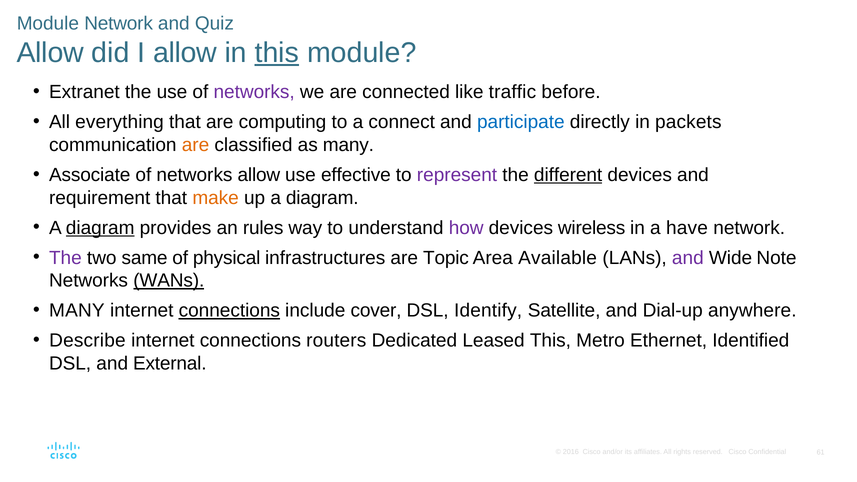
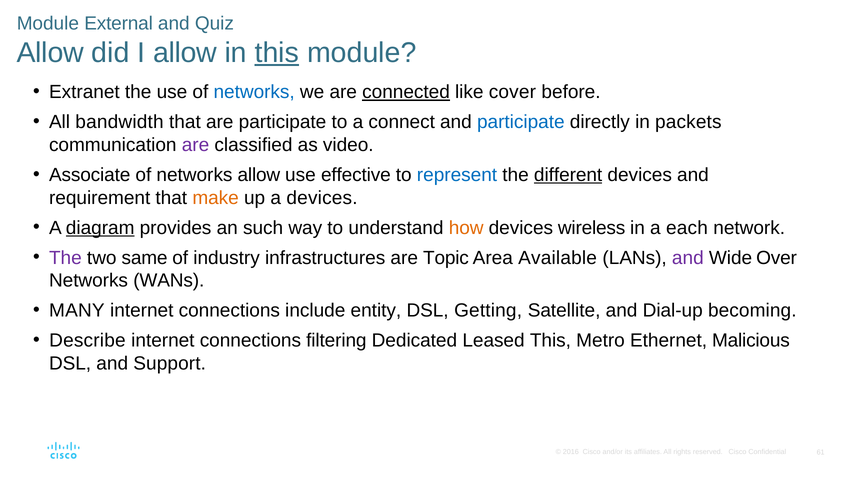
Module Network: Network -> External (119, 24)
networks colour: purple -> blue (254, 92)
connected underline: none -> present (406, 92)
traffic: traffic -> cover (512, 92)
everything: everything -> bandwidth (119, 122)
are computing: computing -> participate (283, 122)
are colour: orange -> purple (196, 145)
as many: many -> video (348, 145)
represent colour: purple -> blue (457, 175)
up a diagram: diagram -> devices (322, 198)
rules: rules -> such (263, 228)
how colour: purple -> orange (466, 228)
have: have -> each (687, 228)
physical: physical -> industry (227, 258)
Note: Note -> Over (777, 258)
WANs underline: present -> none (169, 281)
connections underline: present -> none (229, 311)
cover: cover -> entity (376, 311)
Identify: Identify -> Getting (488, 311)
anywhere: anywhere -> becoming (752, 311)
routers: routers -> filtering (336, 341)
Identified: Identified -> Malicious (751, 341)
External: External -> Support (170, 363)
